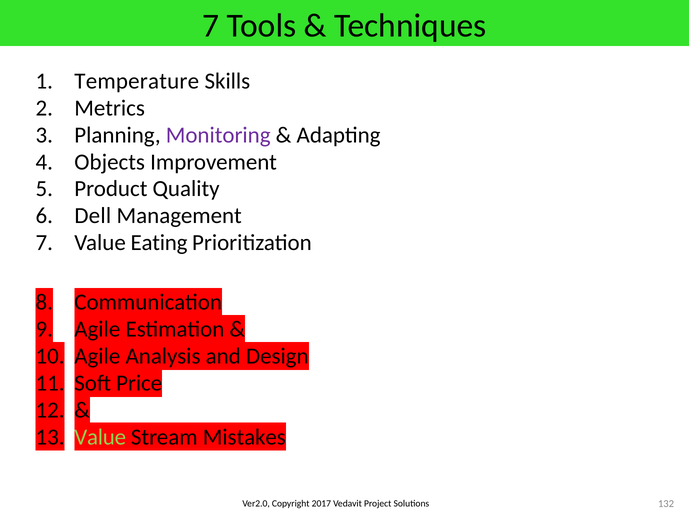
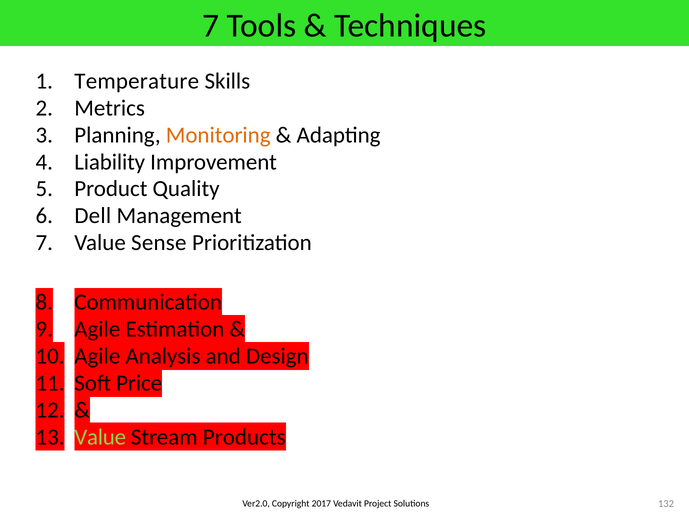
Monitoring colour: purple -> orange (218, 135)
Objects: Objects -> Liability (110, 162)
Eating: Eating -> Sense (159, 243)
Mistakes: Mistakes -> Products (244, 437)
